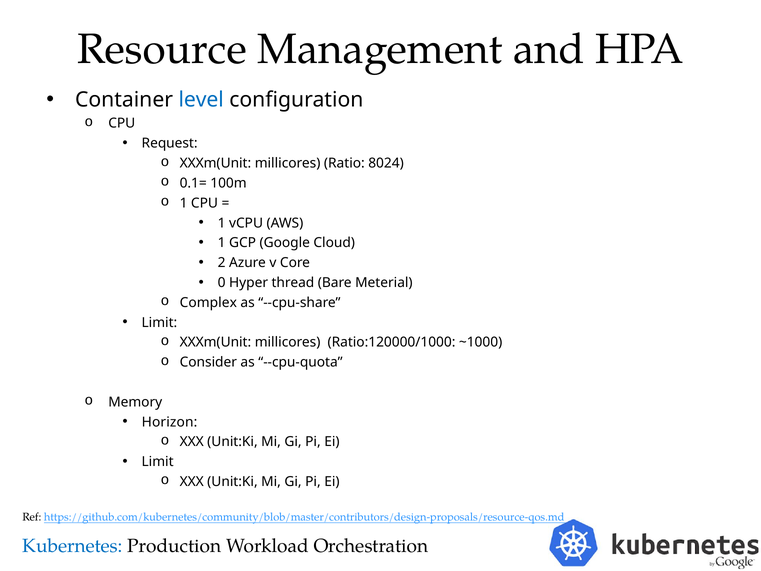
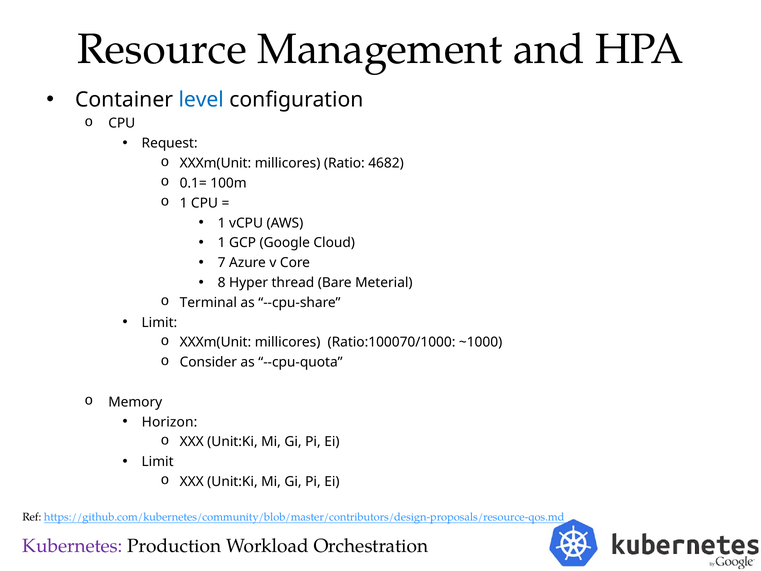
8024: 8024 -> 4682 (386, 163)
2: 2 -> 7 (222, 263)
0: 0 -> 8 (222, 283)
Complex: Complex -> Terminal (208, 302)
Ratio:120000/1000: Ratio:120000/1000 -> Ratio:100070/1000 (392, 342)
Kubernetes colour: blue -> purple (73, 546)
